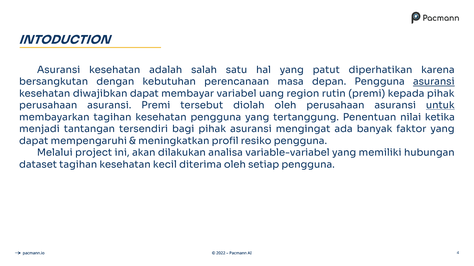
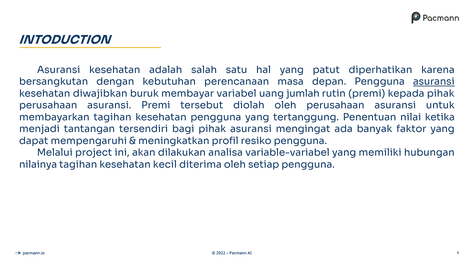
diwajibkan dapat: dapat -> buruk (144, 94)
region: region -> jumlah (303, 94)
untuk underline: present -> none (440, 106)
dataset: dataset -> nilainya (38, 165)
